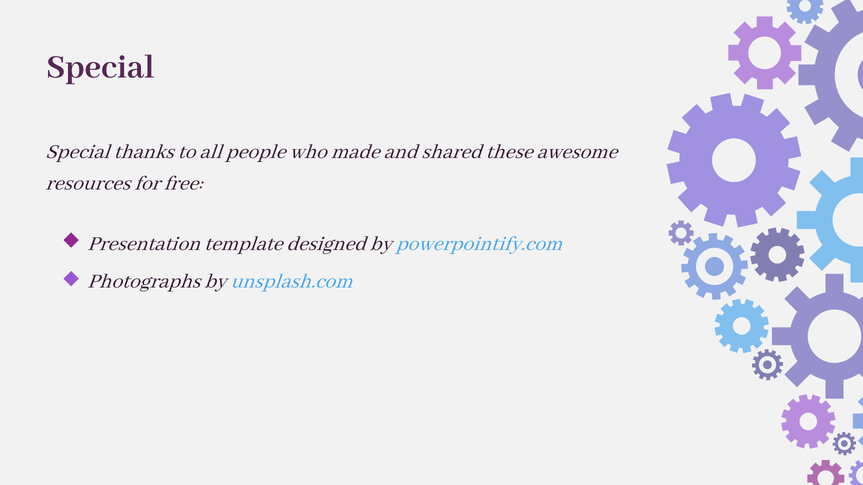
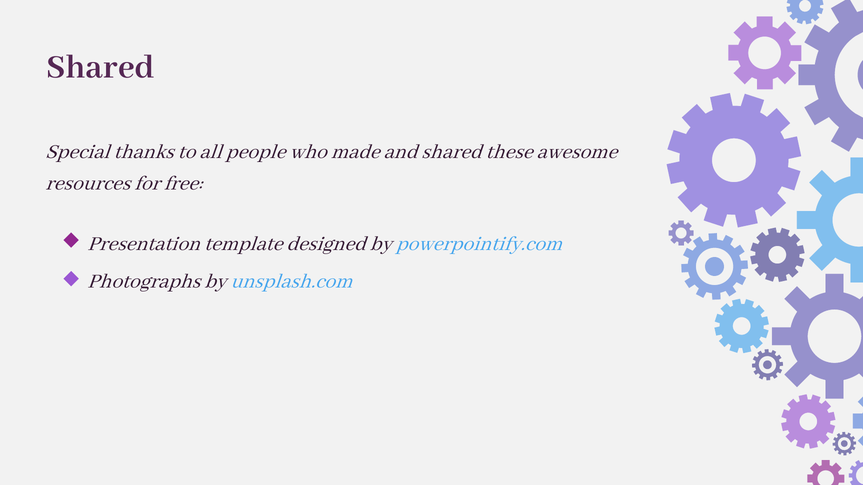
Special: Special -> Shared (100, 66)
